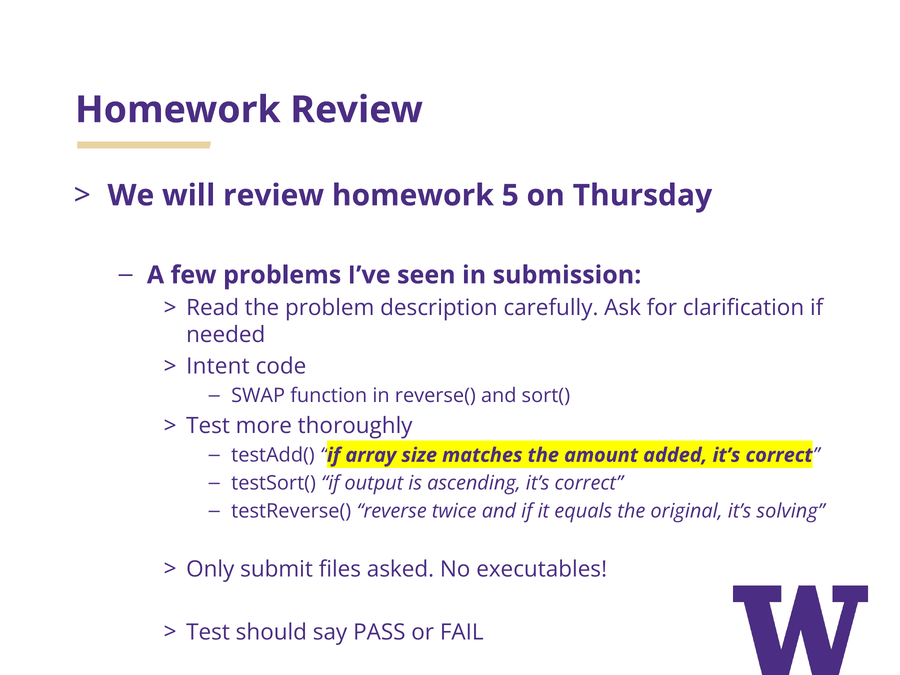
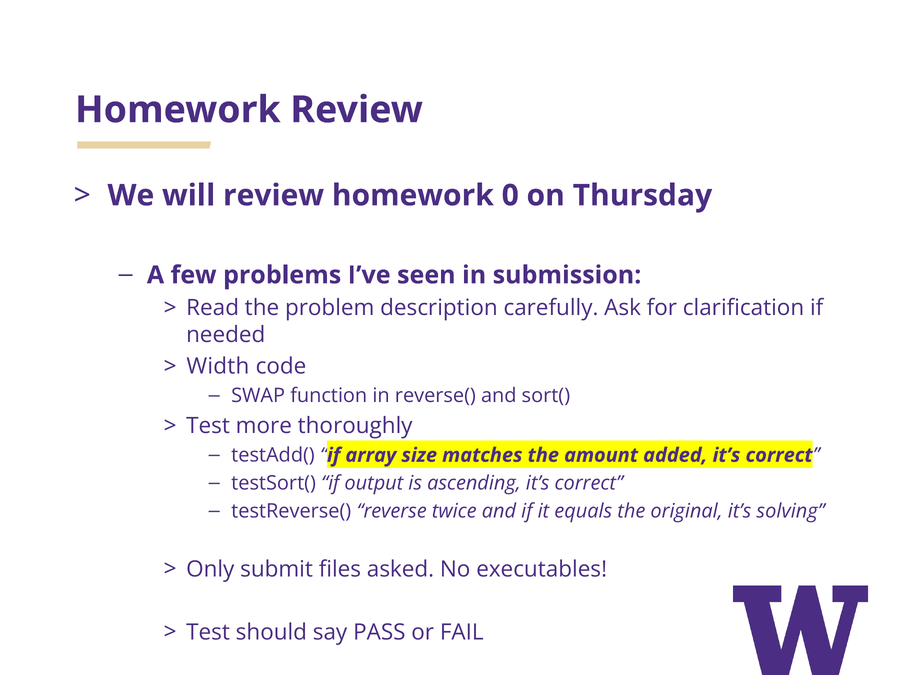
5: 5 -> 0 (510, 195)
Intent: Intent -> Width (218, 366)
